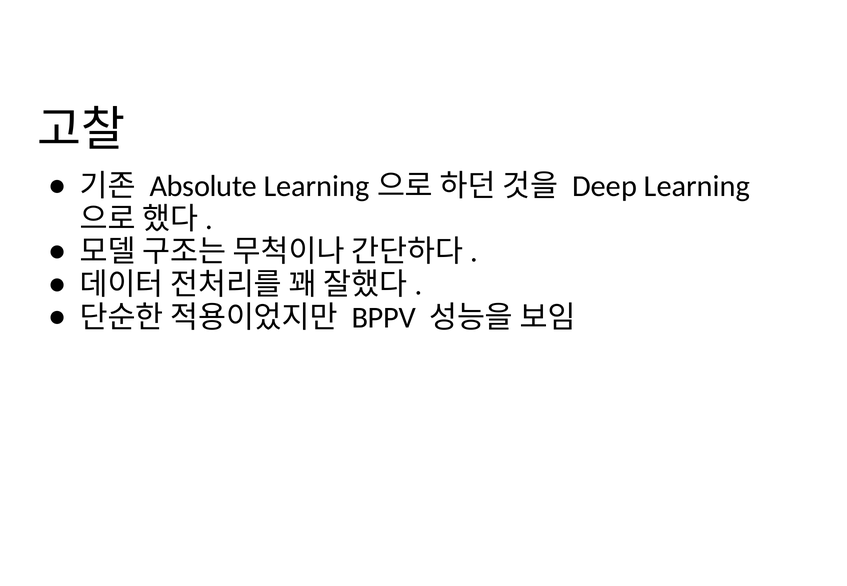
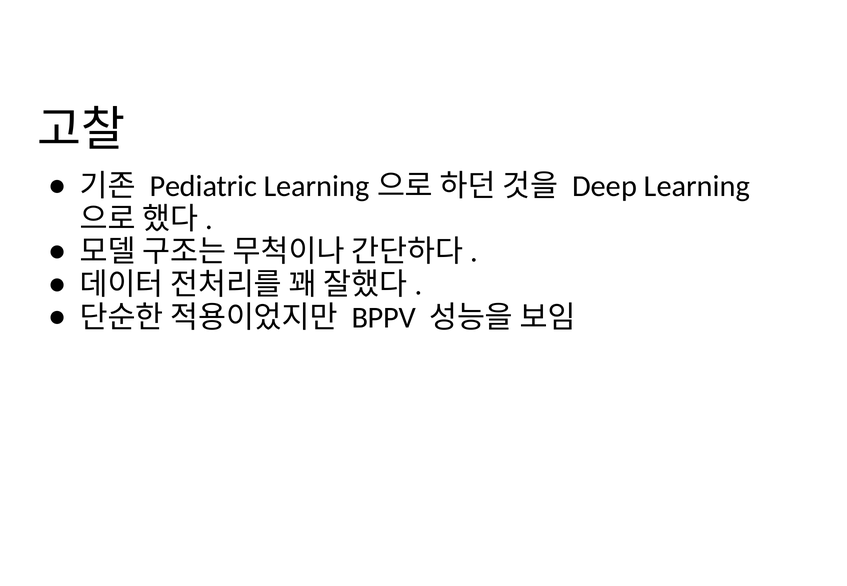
Absolute: Absolute -> Pediatric (203, 186)
